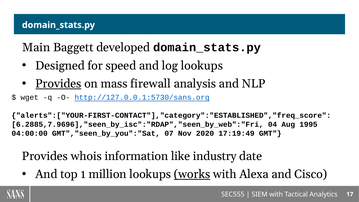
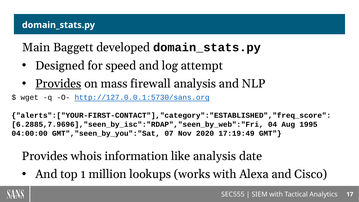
log lookups: lookups -> attempt (202, 66)
like industry: industry -> analysis (215, 156)
works underline: present -> none (192, 174)
